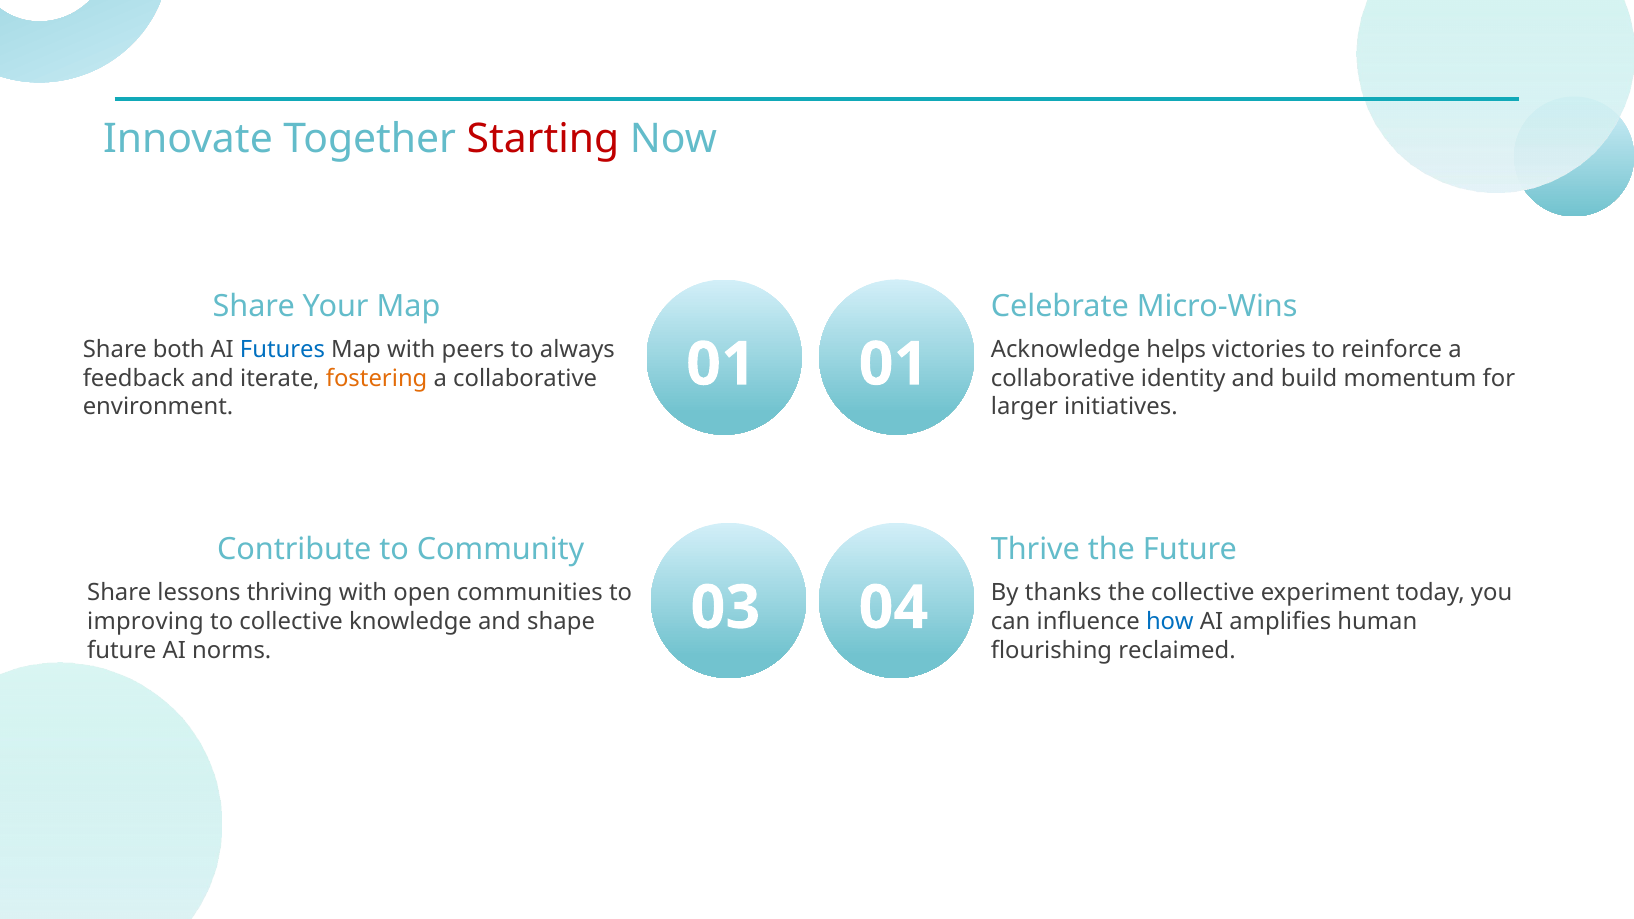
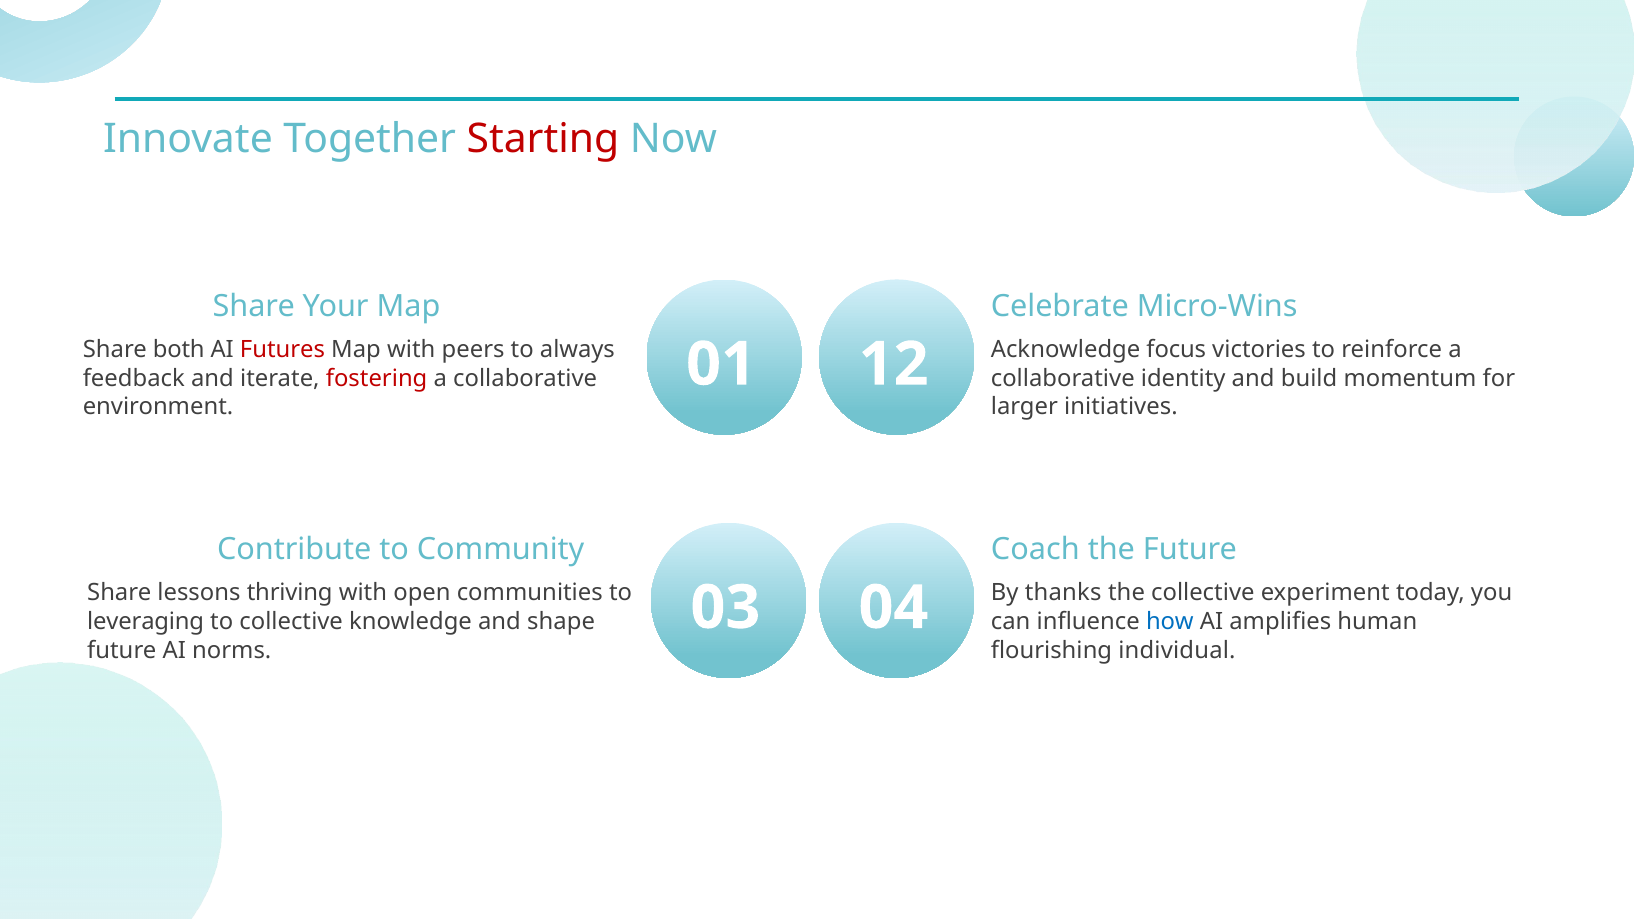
helps: helps -> focus (1176, 350)
Futures colour: blue -> red (282, 350)
fostering colour: orange -> red (377, 378)
environment 01: 01 -> 12 (894, 364)
Thrive: Thrive -> Coach (1035, 550)
improving: improving -> leveraging (146, 622)
reclaimed: reclaimed -> individual (1177, 650)
